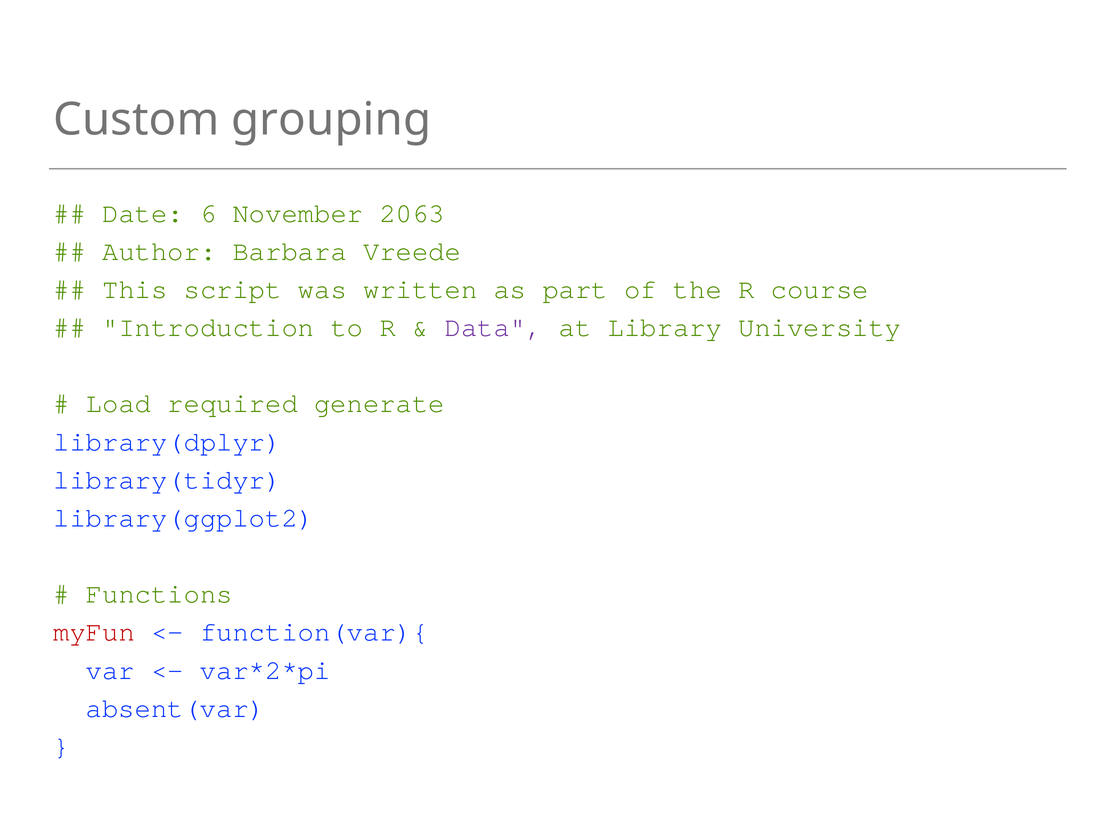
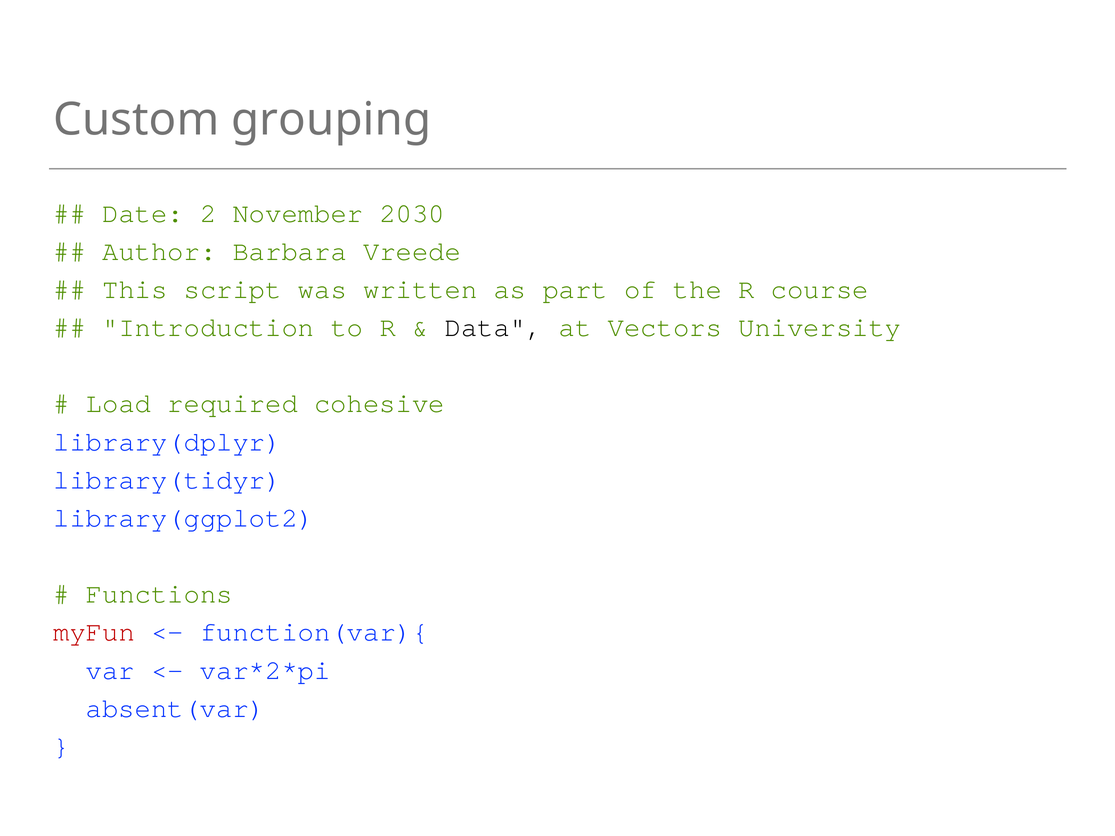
6: 6 -> 2 (208, 213)
2063: 2063 -> 2030 (412, 213)
Data colour: purple -> black (494, 327)
Library: Library -> Vectors (665, 327)
generate: generate -> cohesive (379, 404)
